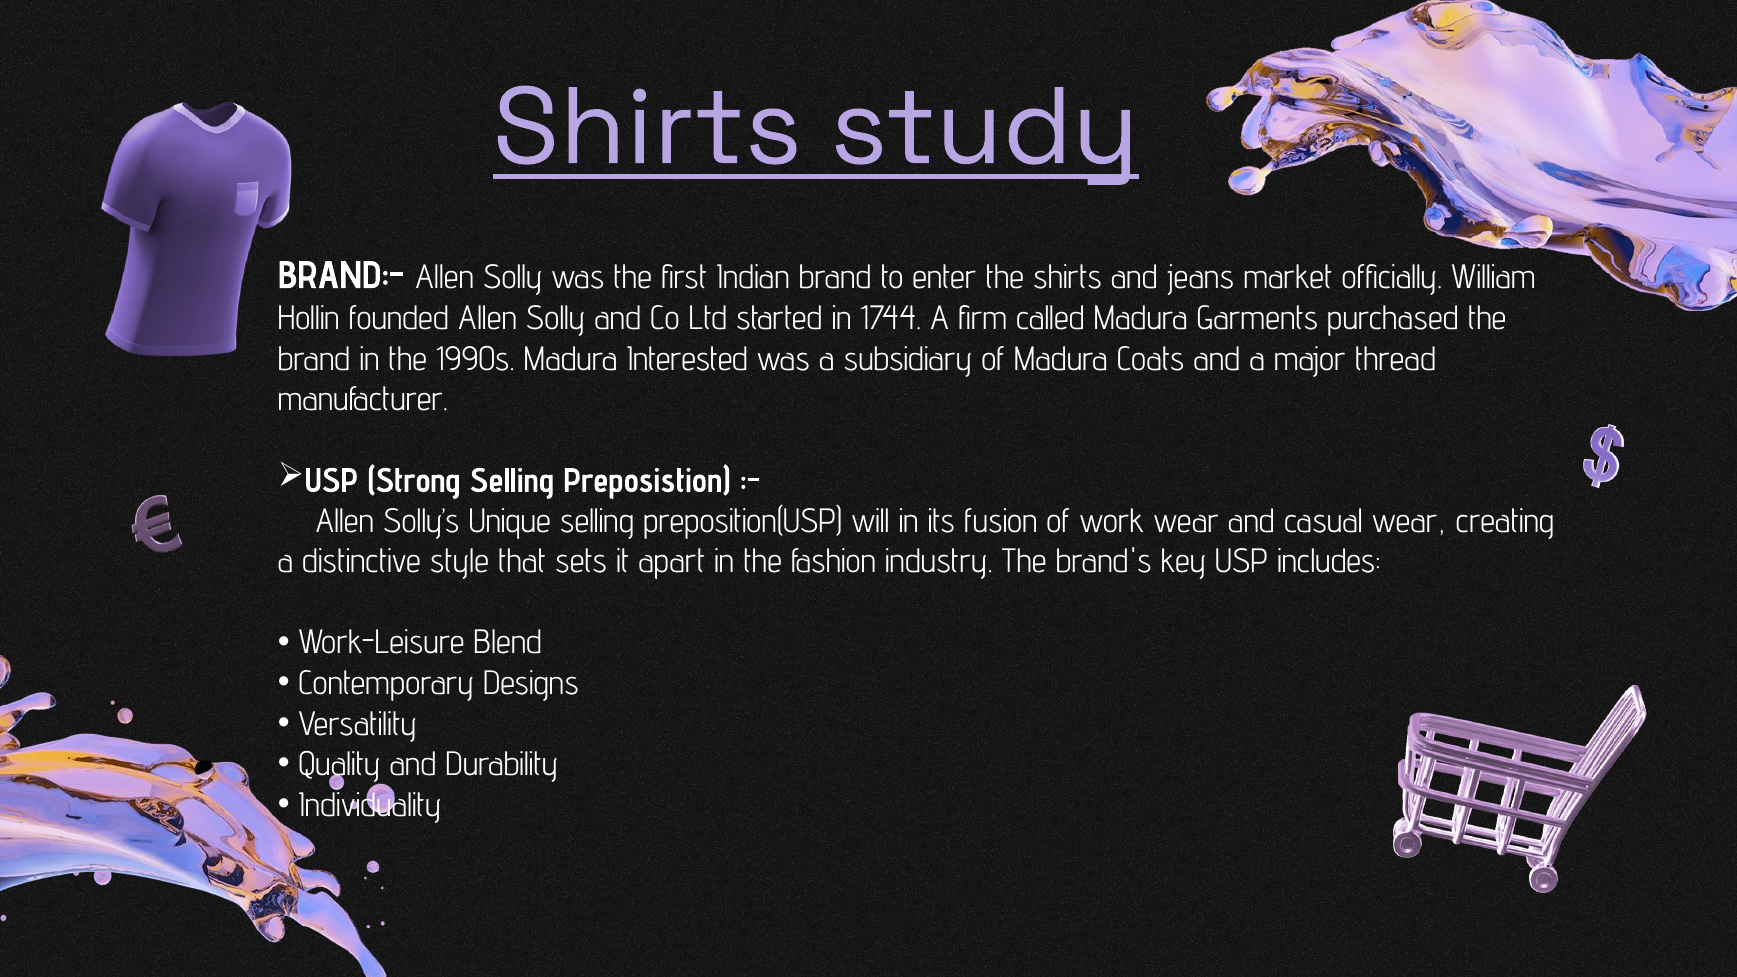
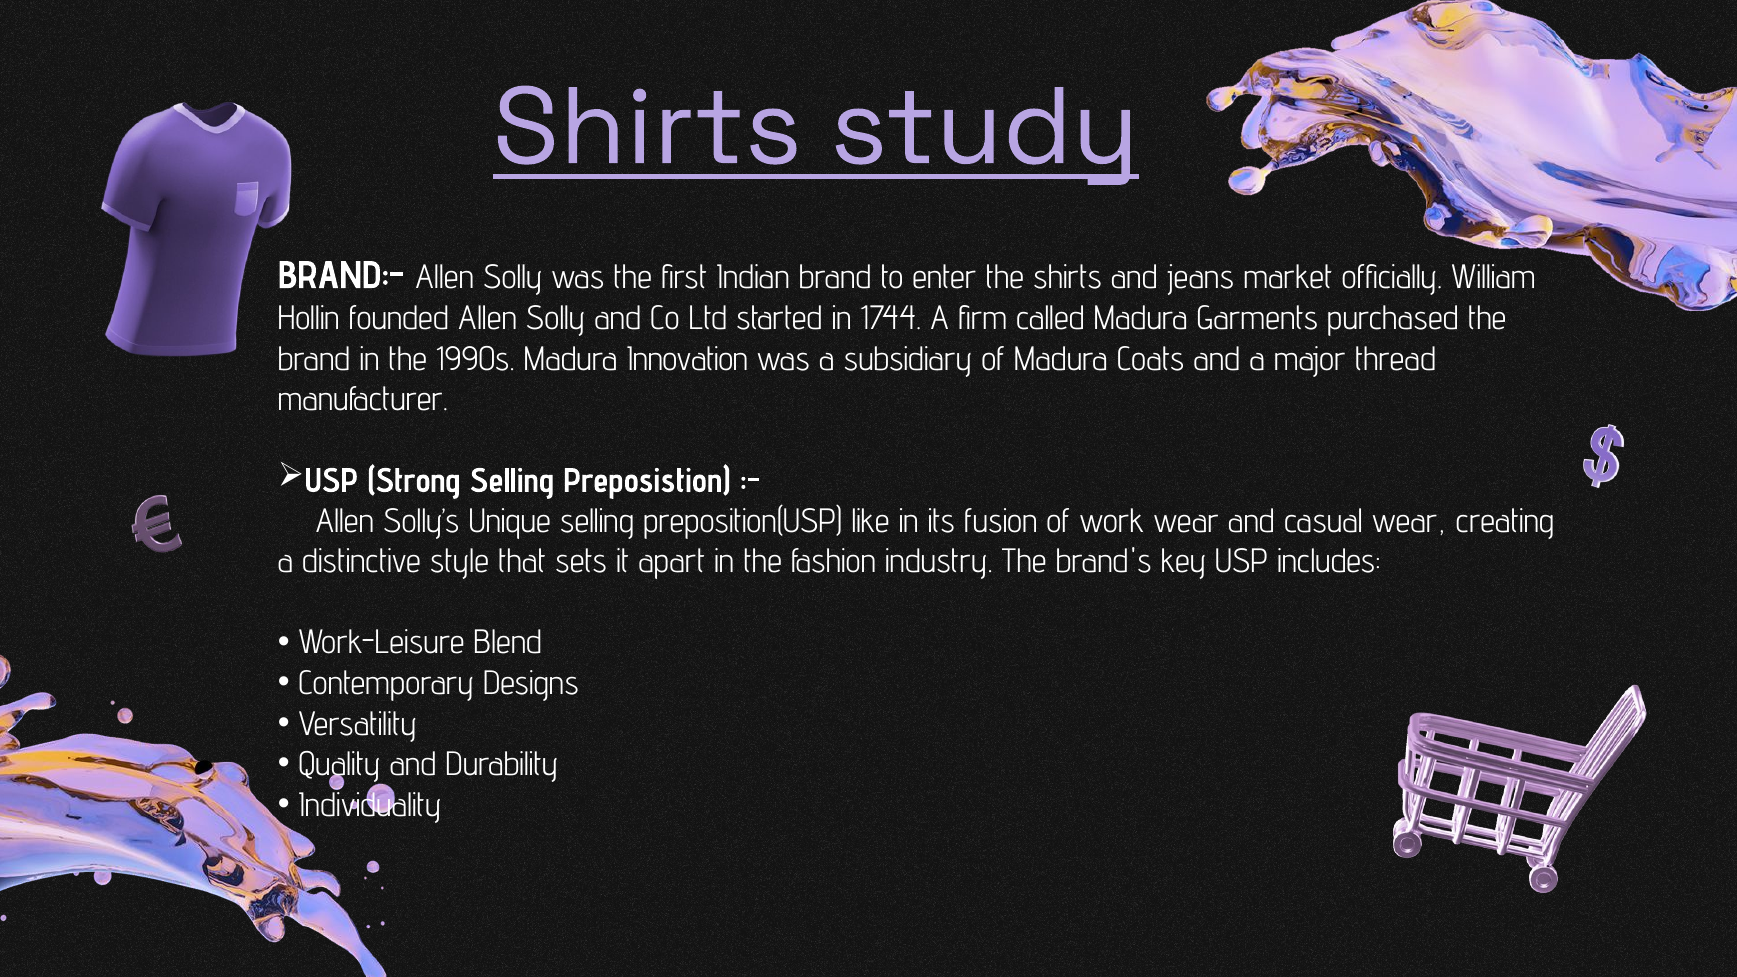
Interested: Interested -> Innovation (687, 359)
will: will -> like (870, 521)
